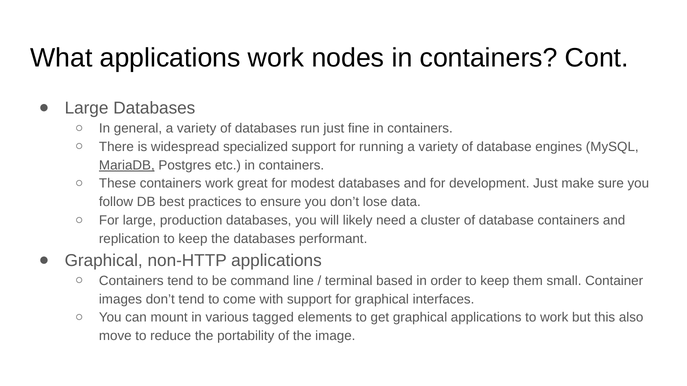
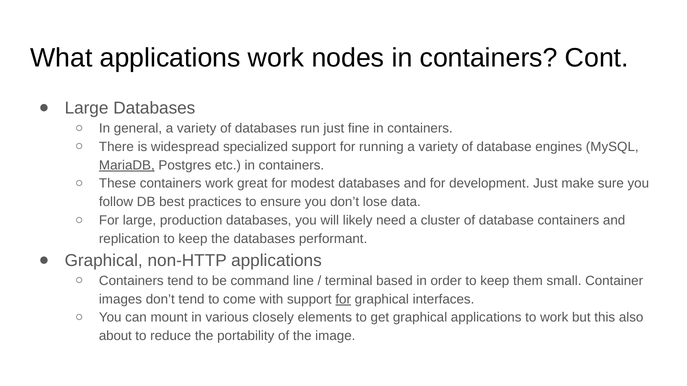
for underline: none -> present (343, 300)
tagged: tagged -> closely (273, 318)
move: move -> about (115, 336)
